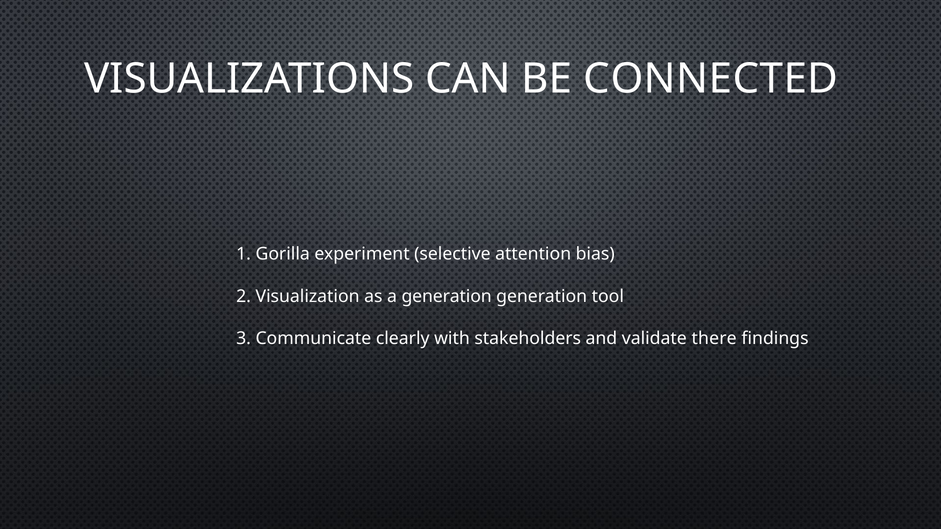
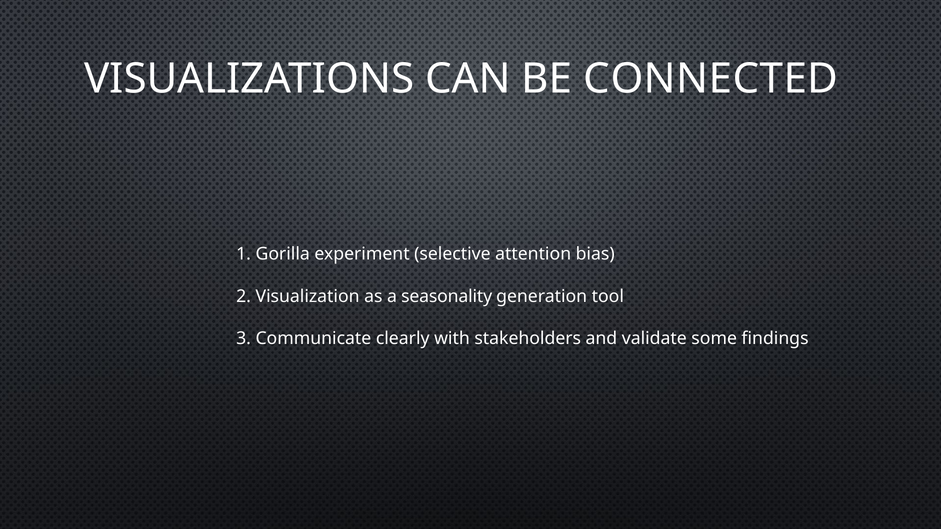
a generation: generation -> seasonality (447, 296)
there: there -> some (714, 339)
